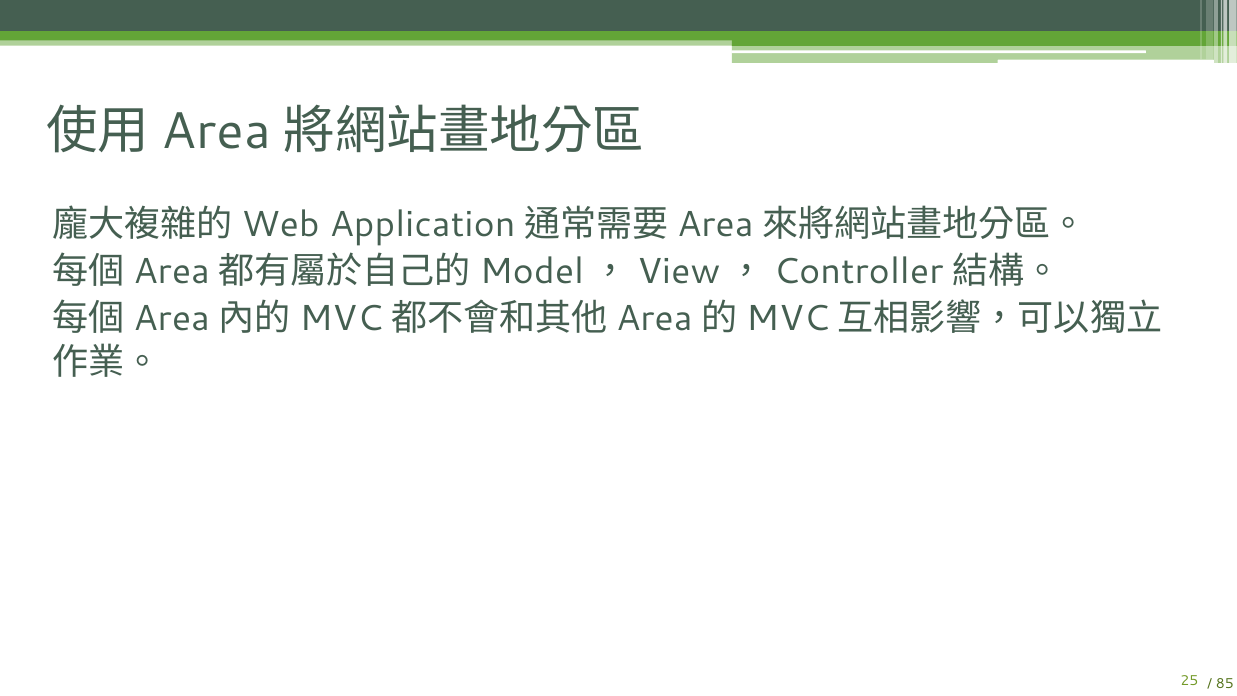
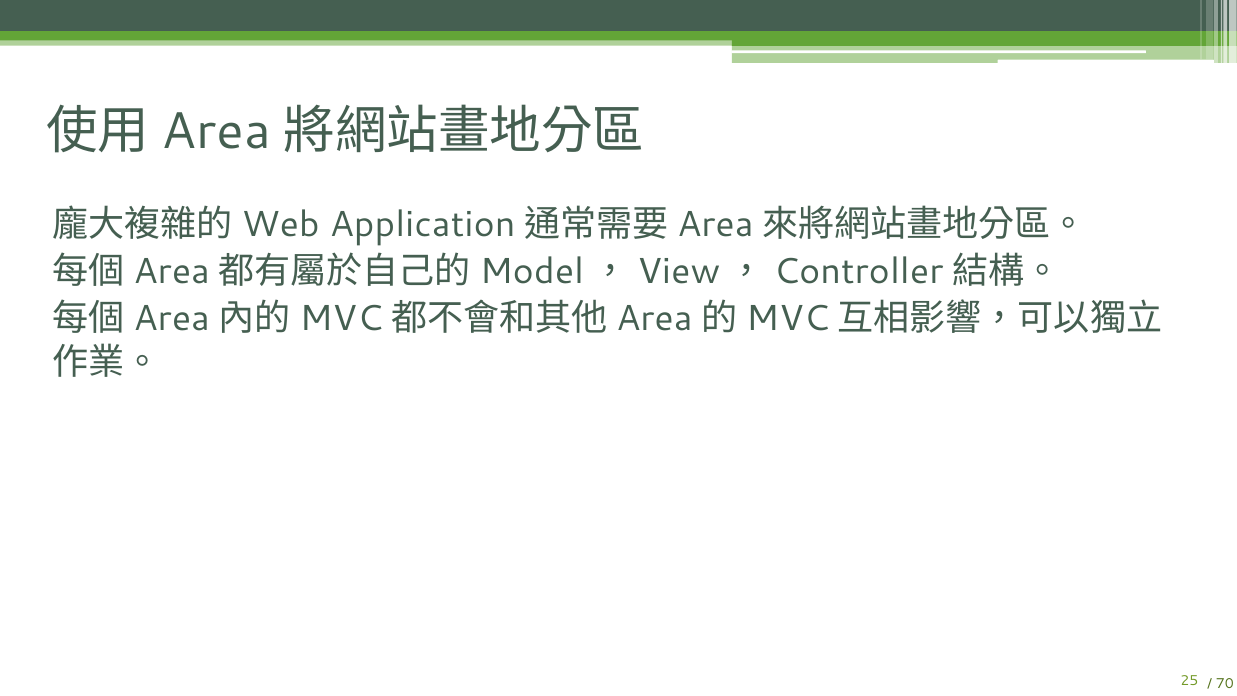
85: 85 -> 70 (1225, 684)
